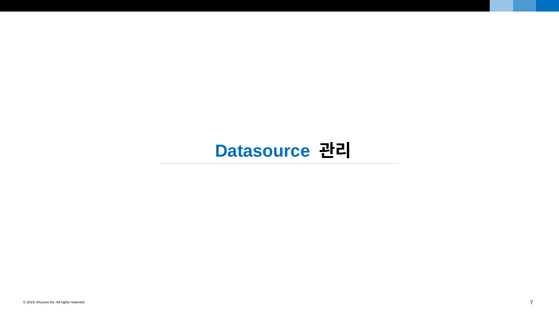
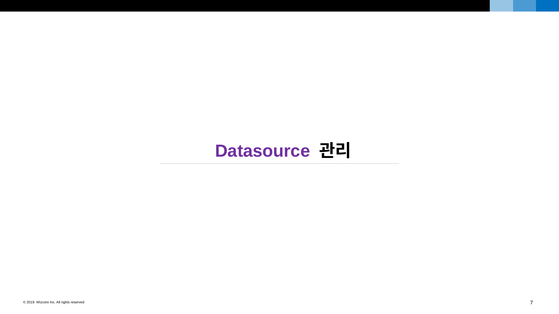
Datasource colour: blue -> purple (263, 151)
